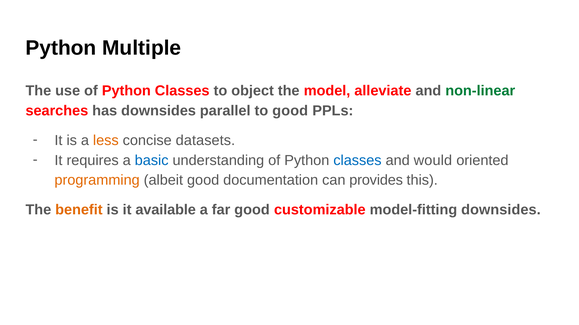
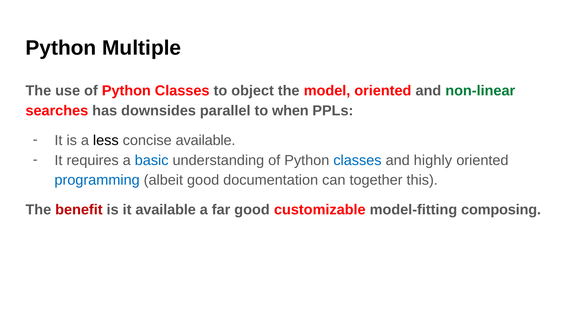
model alleviate: alleviate -> oriented (383, 91)
to good: good -> when (290, 111)
less colour: orange -> black (106, 141)
concise datasets: datasets -> available (206, 141)
would: would -> highly (433, 161)
programming colour: orange -> blue (97, 181)
provides: provides -> together (376, 181)
benefit colour: orange -> red (79, 210)
model-fitting downsides: downsides -> composing (501, 210)
